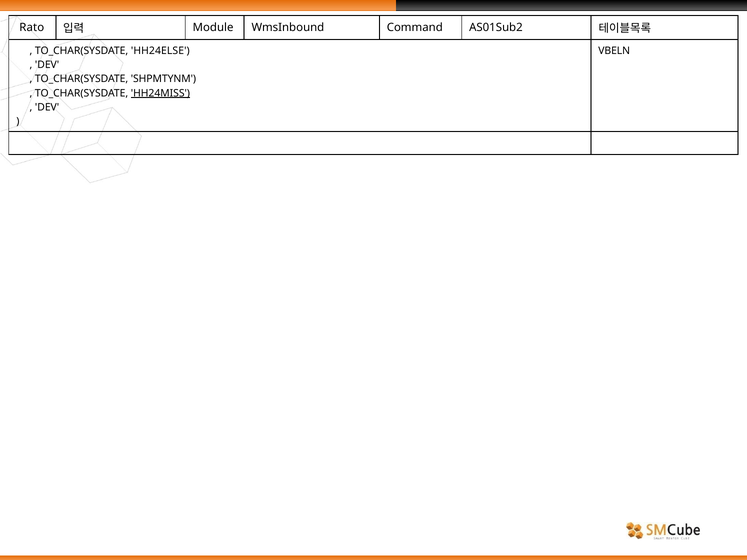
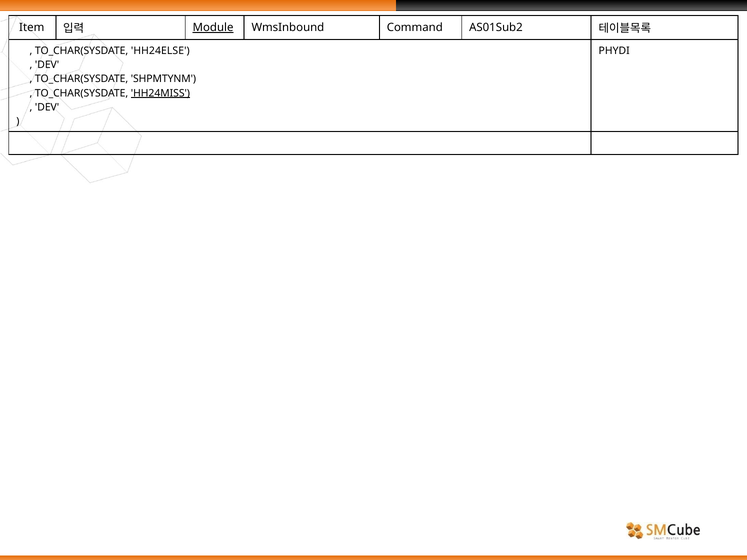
Rato: Rato -> Item (32, 28)
Module underline: none -> present (213, 28)
VBELN: VBELN -> PHYDI (614, 51)
